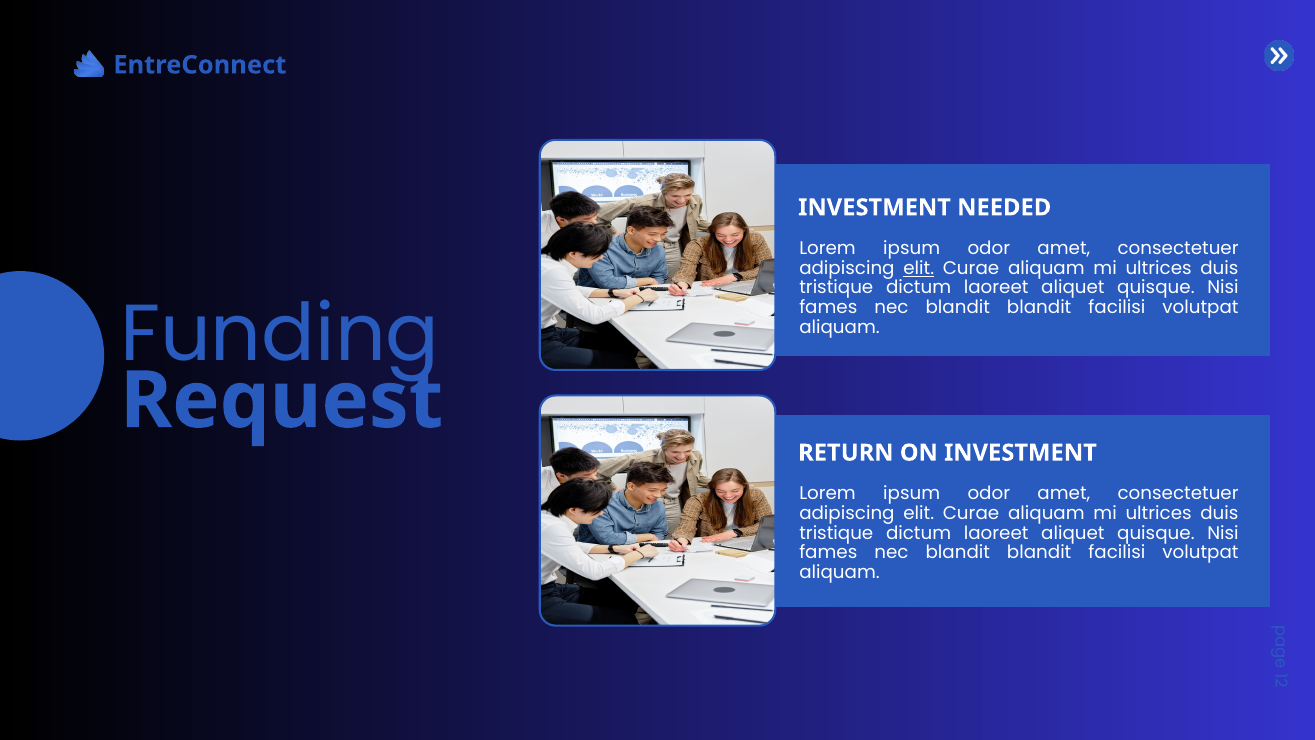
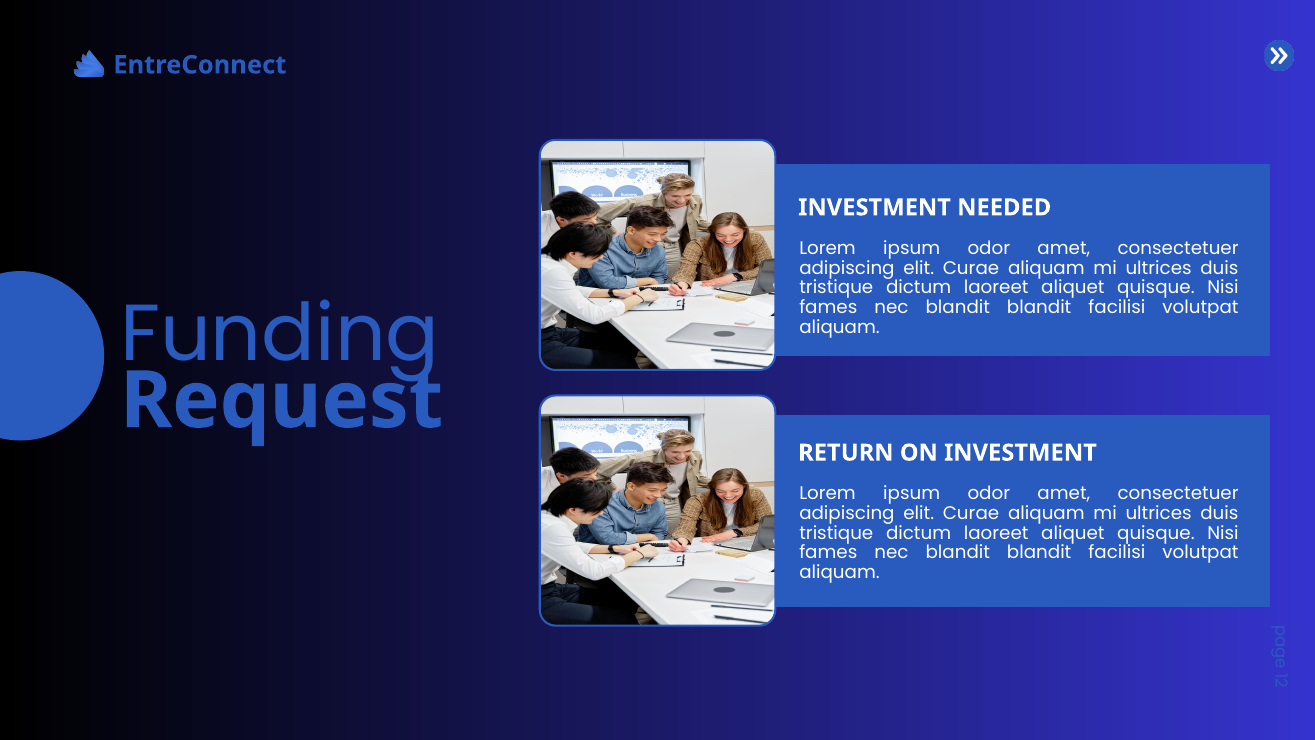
elit underline: present -> none (919, 268)
